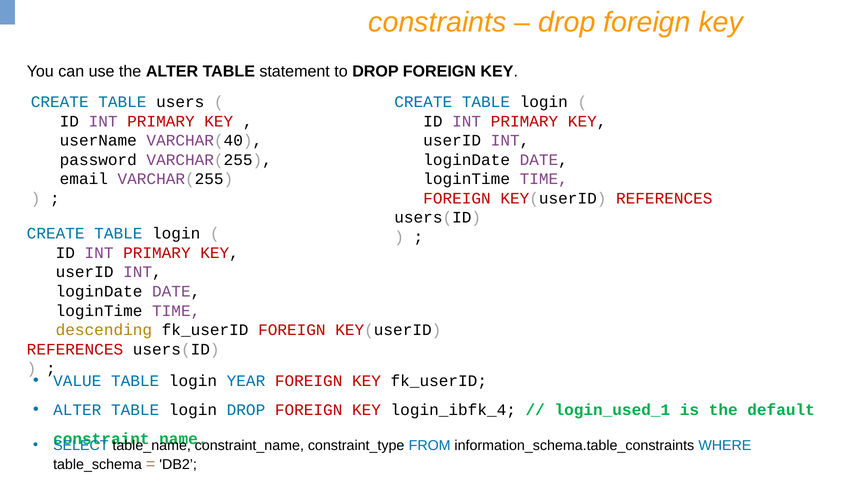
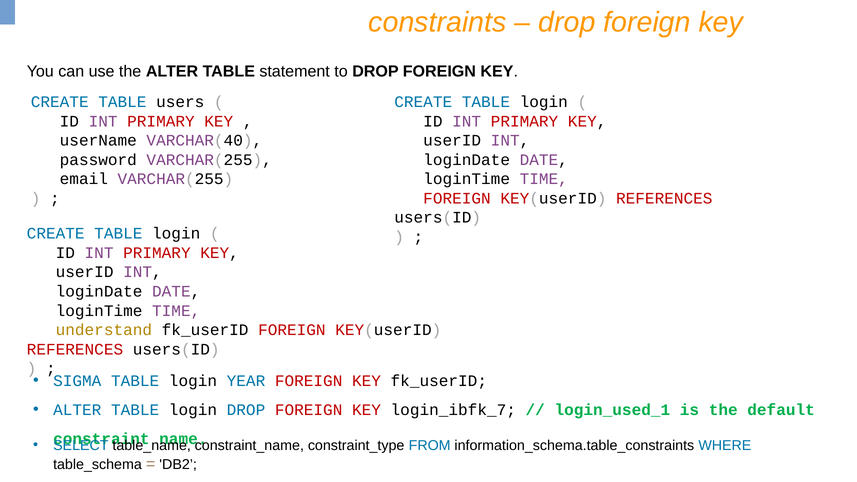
descending: descending -> understand (104, 330)
VALUE: VALUE -> SIGMA (77, 381)
login_ibfk_4: login_ibfk_4 -> login_ibfk_7 (453, 410)
